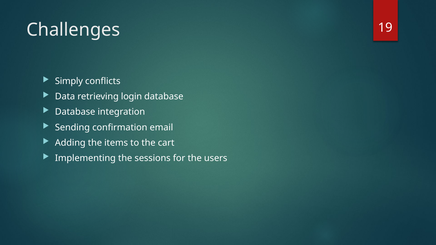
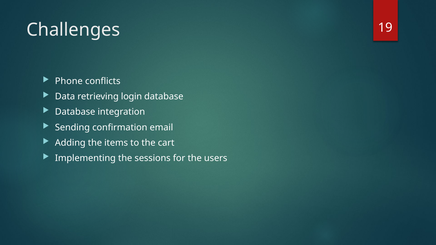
Simply: Simply -> Phone (69, 81)
